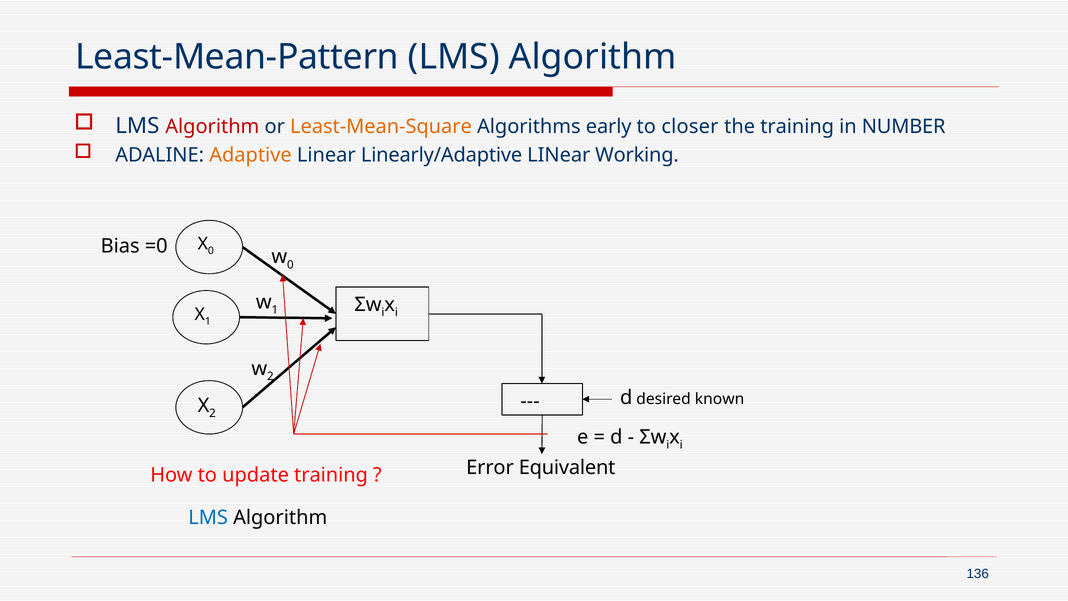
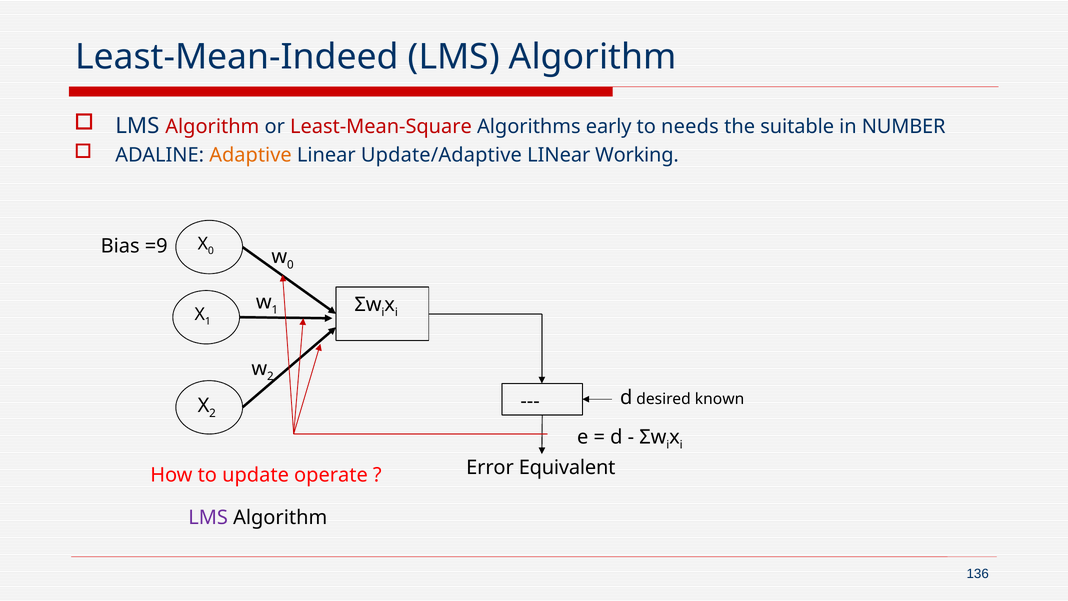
Least-Mean-Pattern: Least-Mean-Pattern -> Least-Mean-Indeed (237, 57)
Least-Mean-Square colour: orange -> red (381, 126)
closer: closer -> needs (690, 126)
the training: training -> suitable (797, 126)
Linearly/Adaptive: Linearly/Adaptive -> Update/Adaptive (441, 155)
=0: =0 -> =9 (156, 246)
update training: training -> operate (331, 475)
LMS colour: blue -> purple (208, 517)
